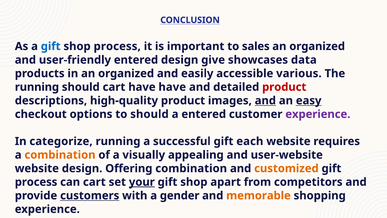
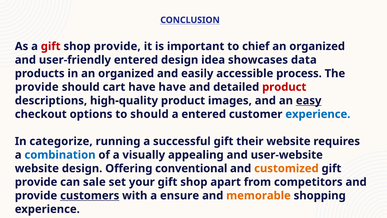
gift colour: blue -> red (51, 46)
shop process: process -> provide (117, 46)
sales: sales -> chief (256, 46)
give: give -> idea (213, 60)
various: various -> process (299, 73)
running: running -> provide (37, 87)
and underline: present -> none (265, 100)
experience colour: purple -> blue (318, 114)
each: each -> their (250, 141)
combination colour: orange -> blue (60, 155)
Offering combination: combination -> conventional (191, 168)
process: process -> provide (36, 182)
can cart: cart -> sale (94, 182)
your underline: present -> none (142, 182)
gender: gender -> ensure (180, 195)
